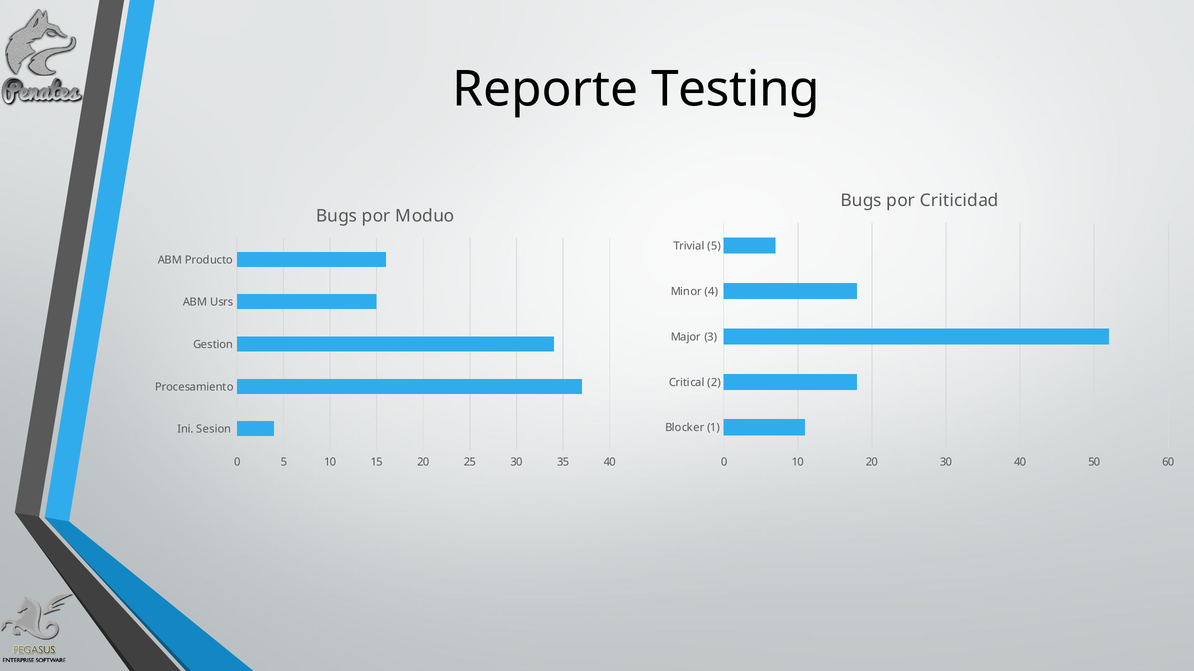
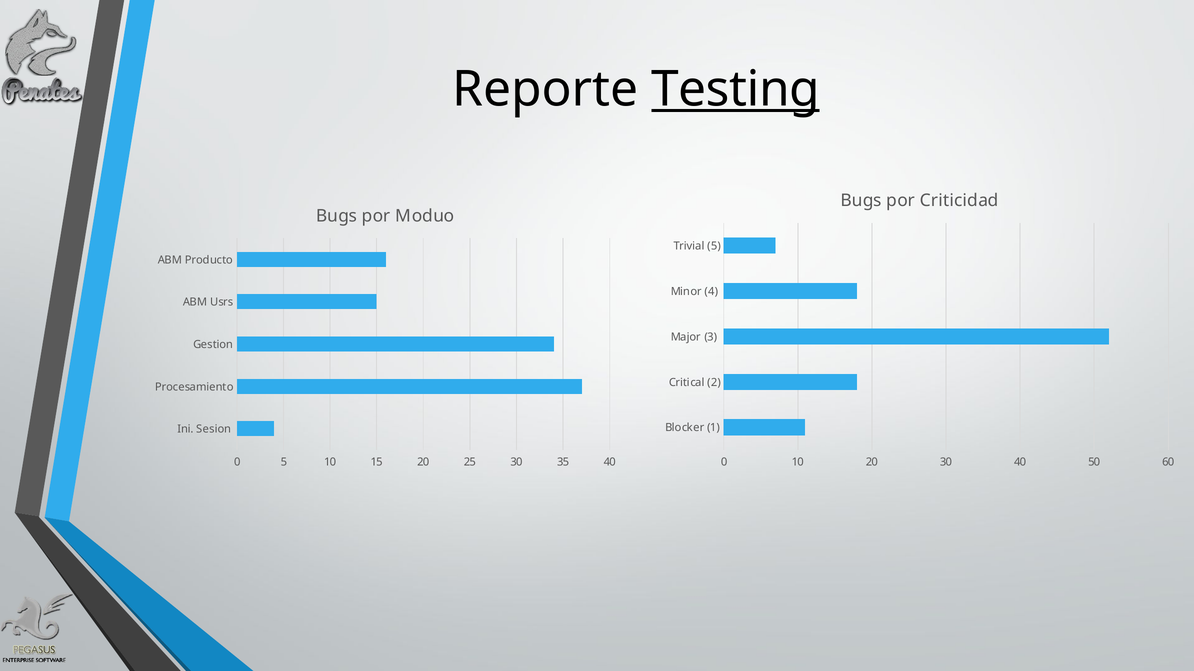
Testing underline: none -> present (736, 89)
